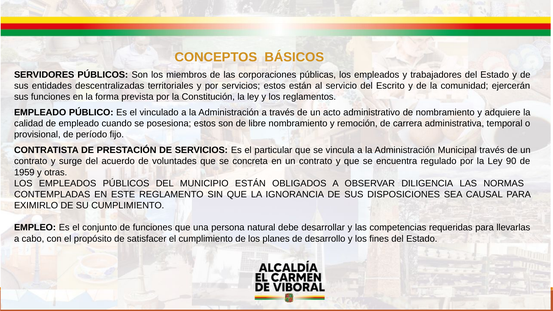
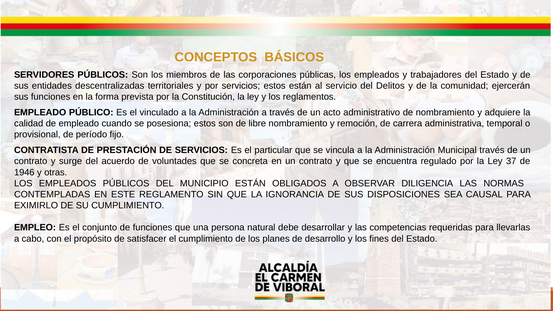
Escrito: Escrito -> Delitos (390, 86)
90: 90 -> 37 (511, 161)
1959: 1959 -> 1946 (24, 172)
